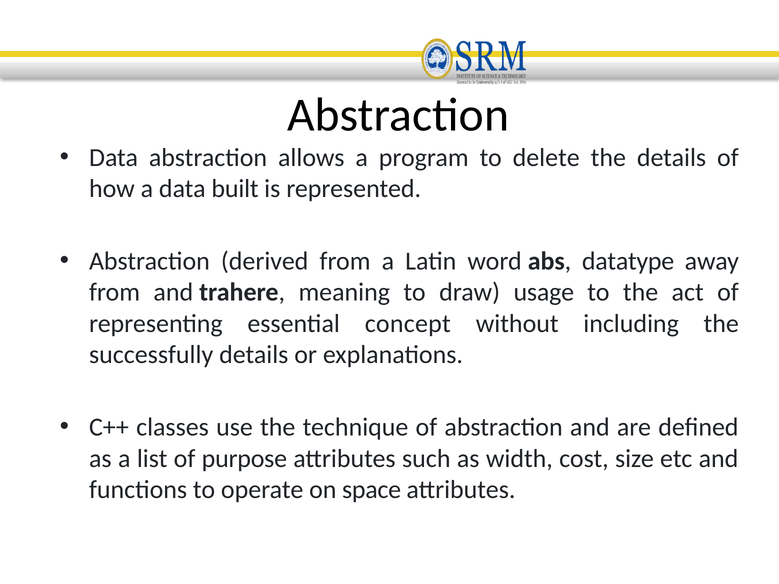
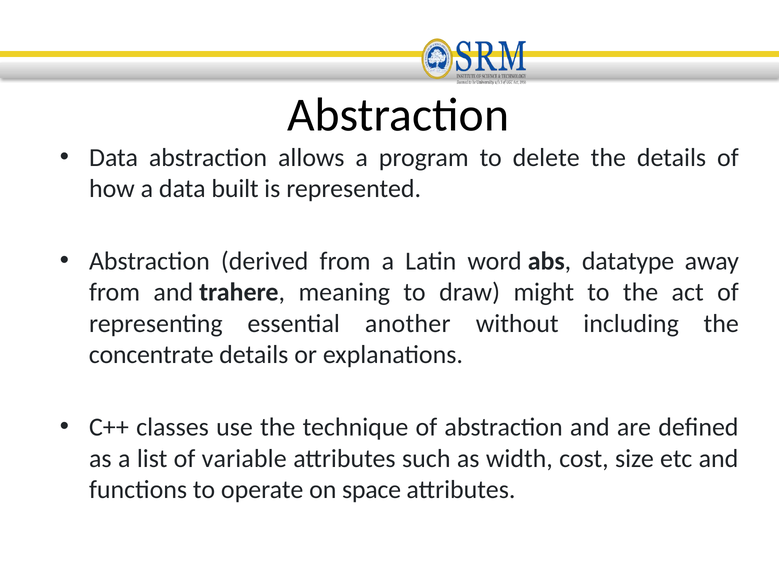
usage: usage -> might (544, 293)
concept: concept -> another (408, 324)
successfully: successfully -> concentrate (151, 355)
purpose: purpose -> variable (244, 459)
